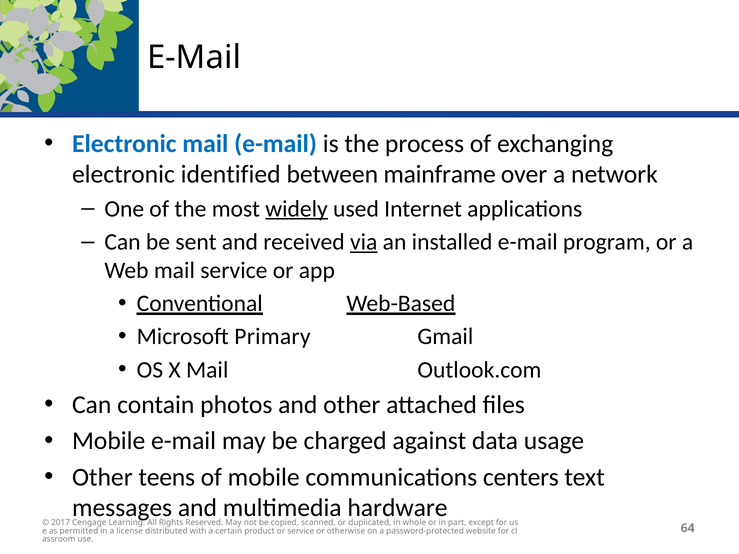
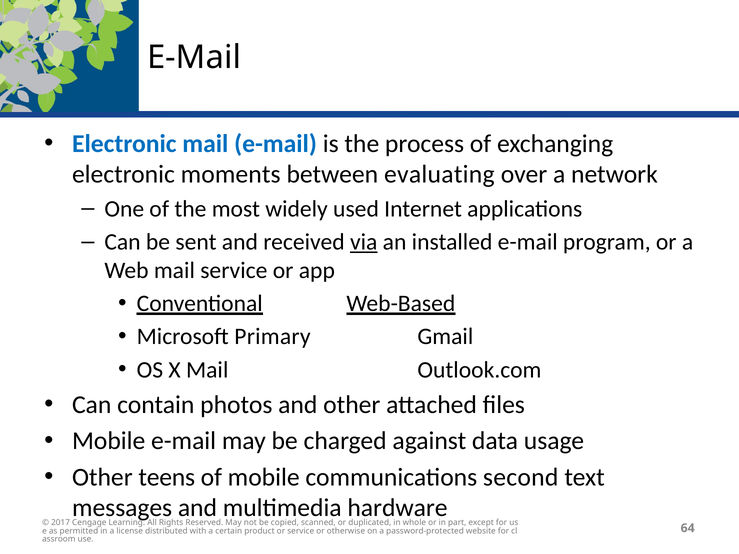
identified: identified -> moments (231, 175)
mainframe: mainframe -> evaluating (439, 175)
widely underline: present -> none (297, 209)
centers: centers -> second (521, 477)
